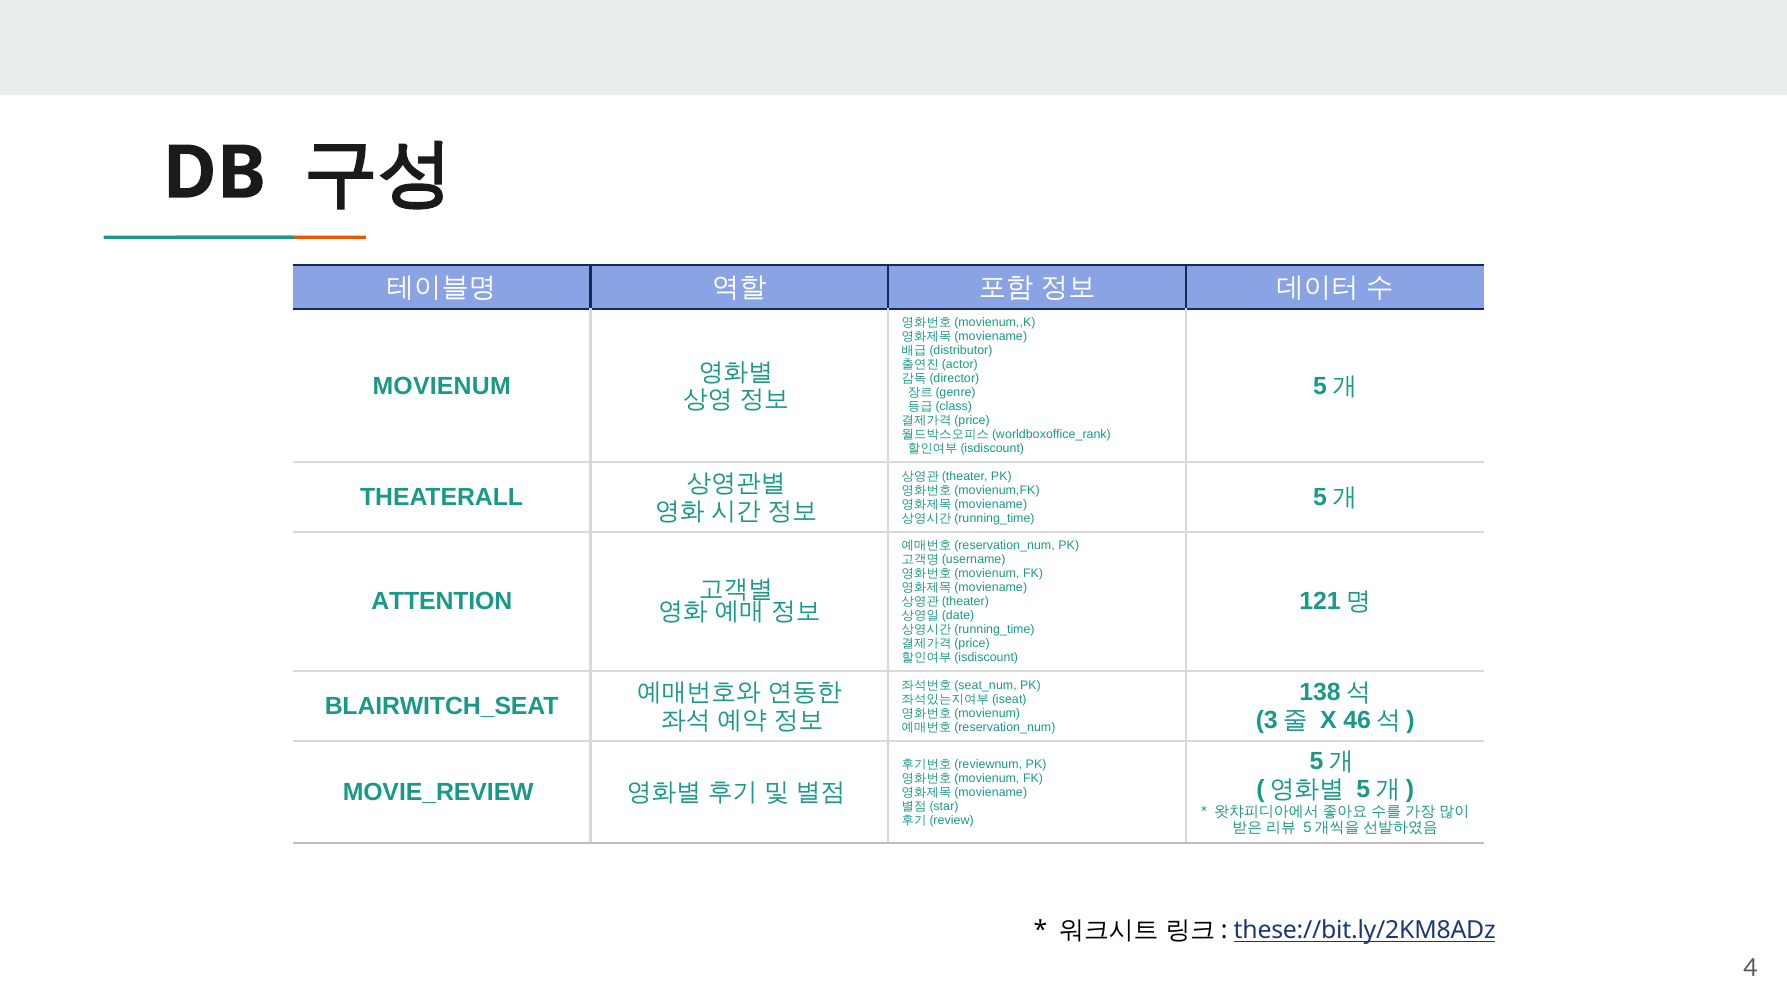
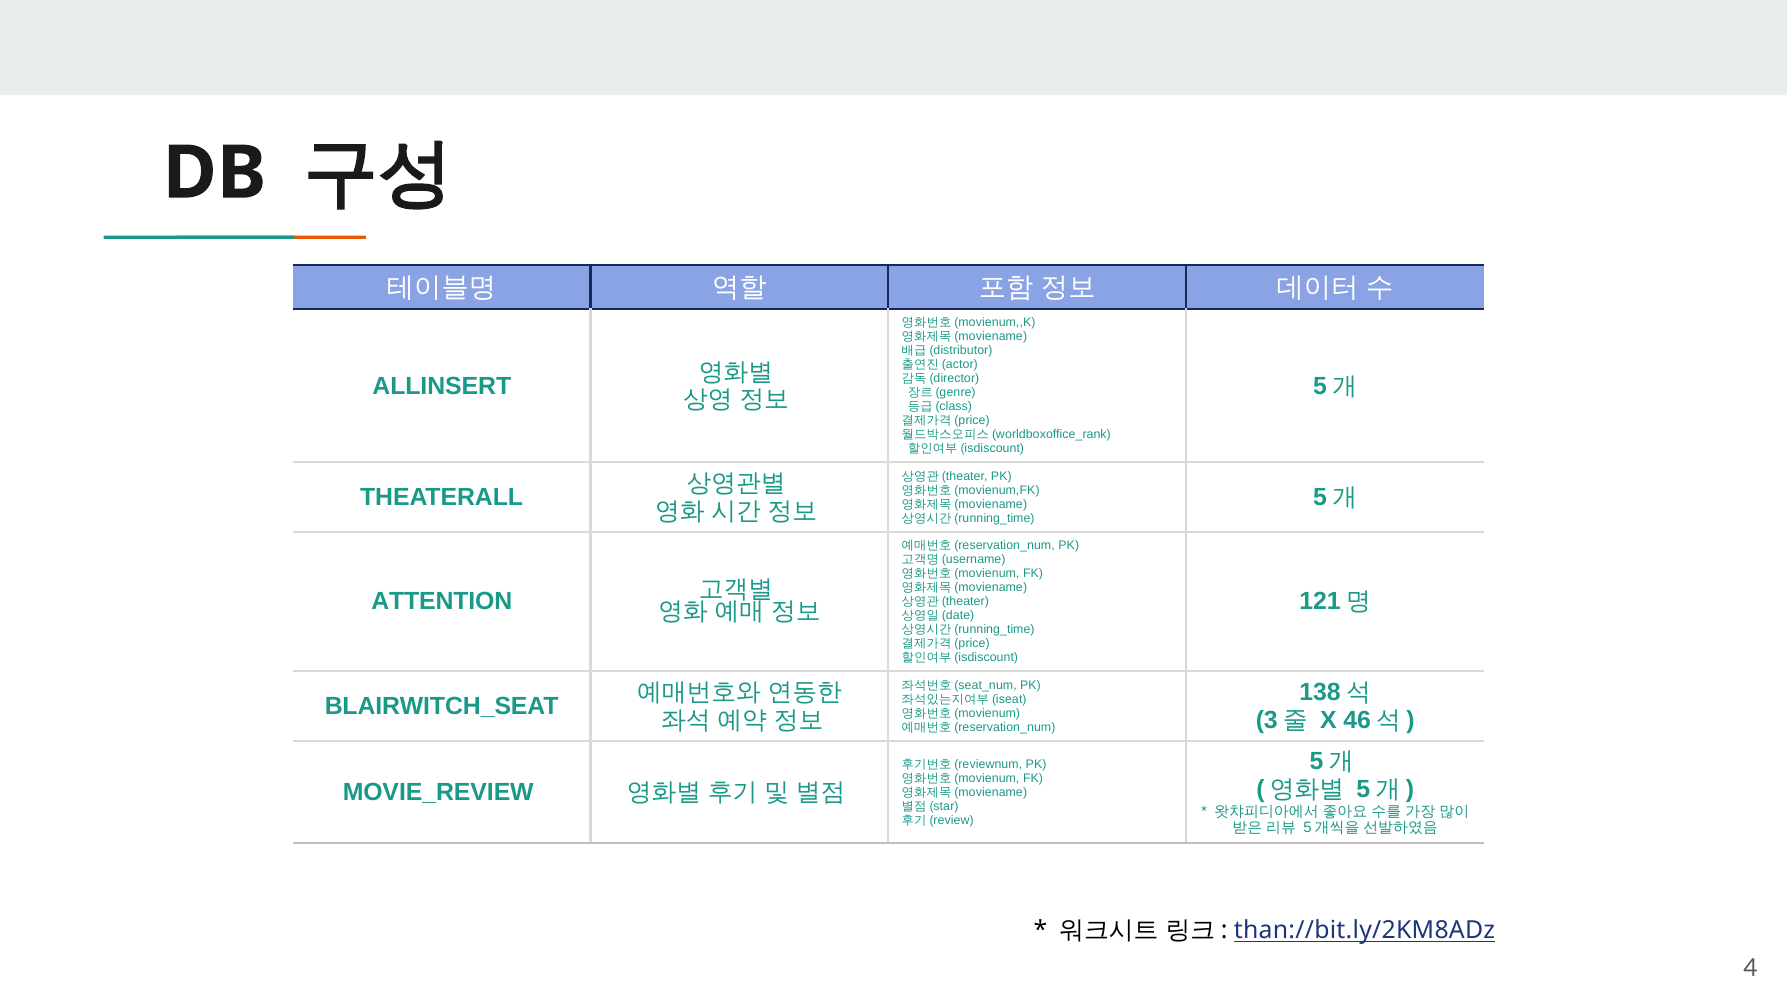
MOVIENUM: MOVIENUM -> ALLINSERT (442, 386)
these://bit.ly/2KM8ADz: these://bit.ly/2KM8ADz -> than://bit.ly/2KM8ADz (1364, 931)
